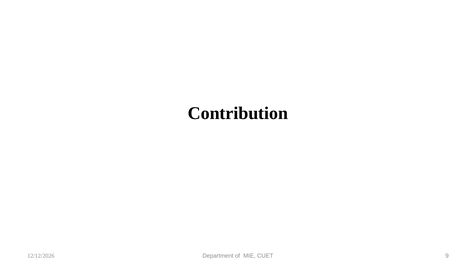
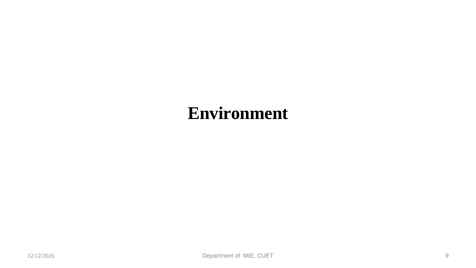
Contribution: Contribution -> Environment (238, 113)
